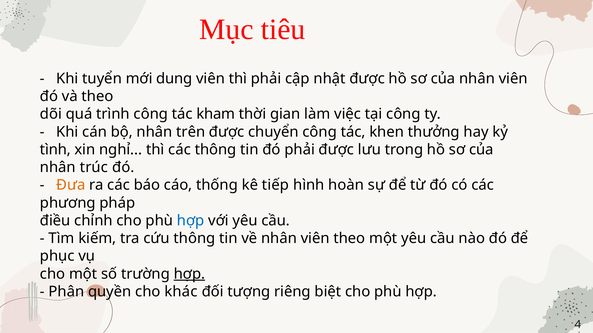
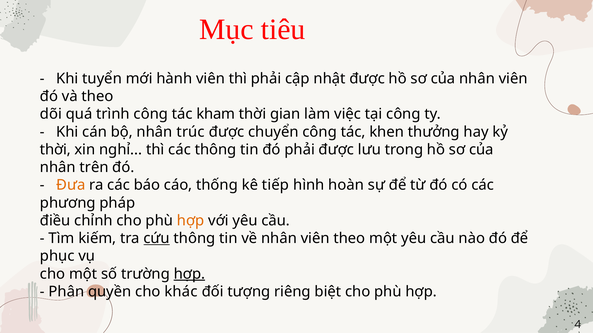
dung: dung -> hành (174, 79)
trên: trên -> trúc (191, 132)
tình: tình -> thời (55, 150)
trúc: trúc -> trên (94, 168)
hợp colour: blue -> orange (191, 221)
cứu underline: none -> present (157, 239)
